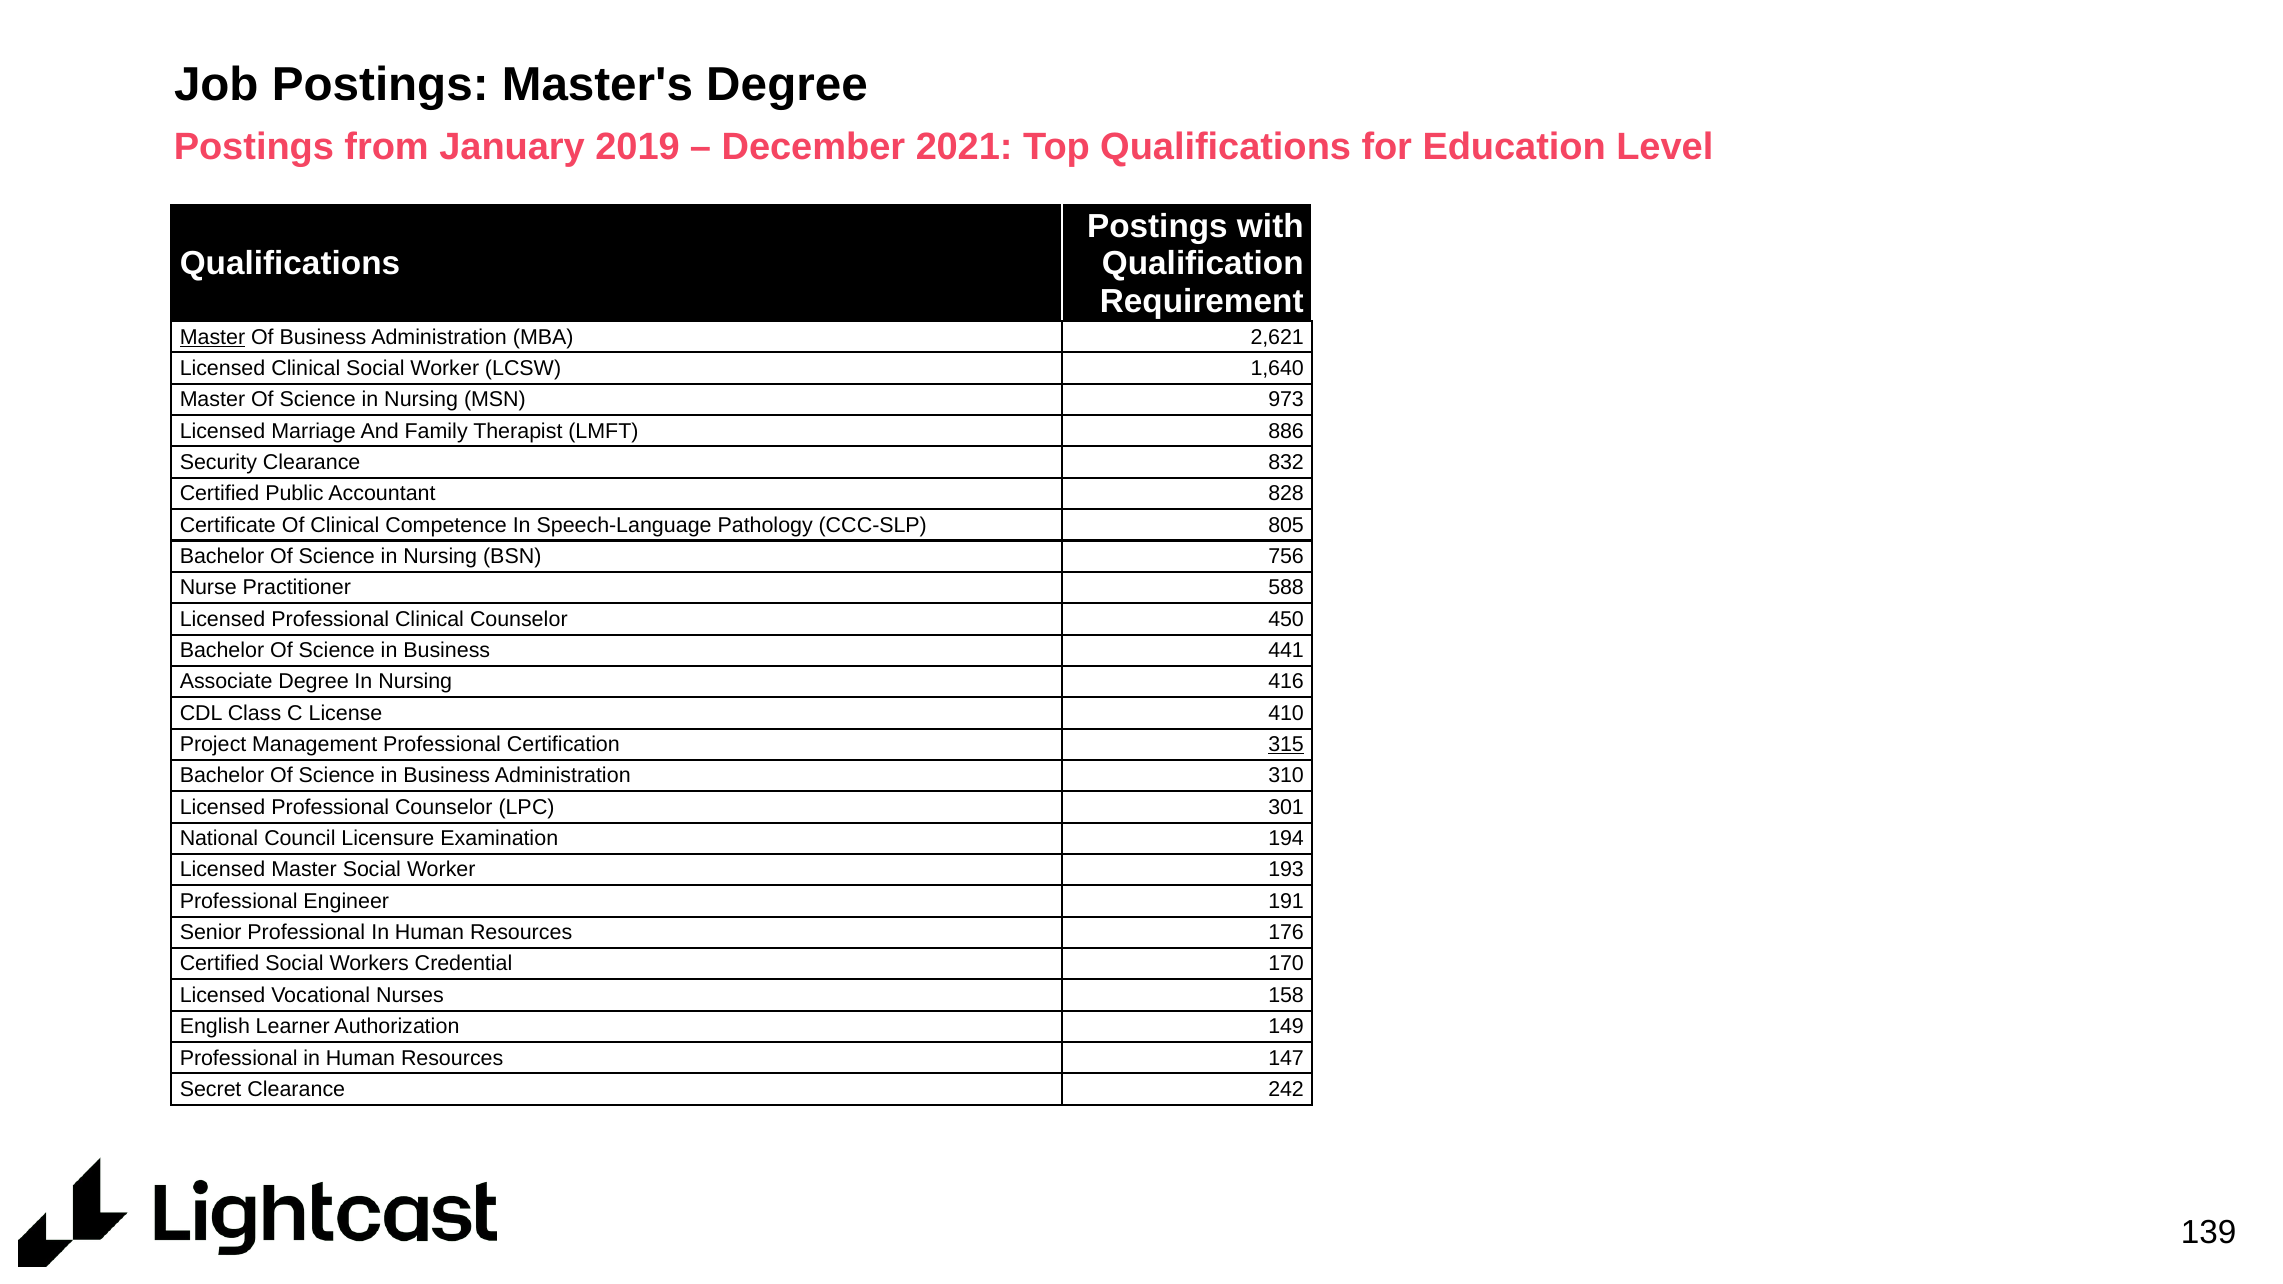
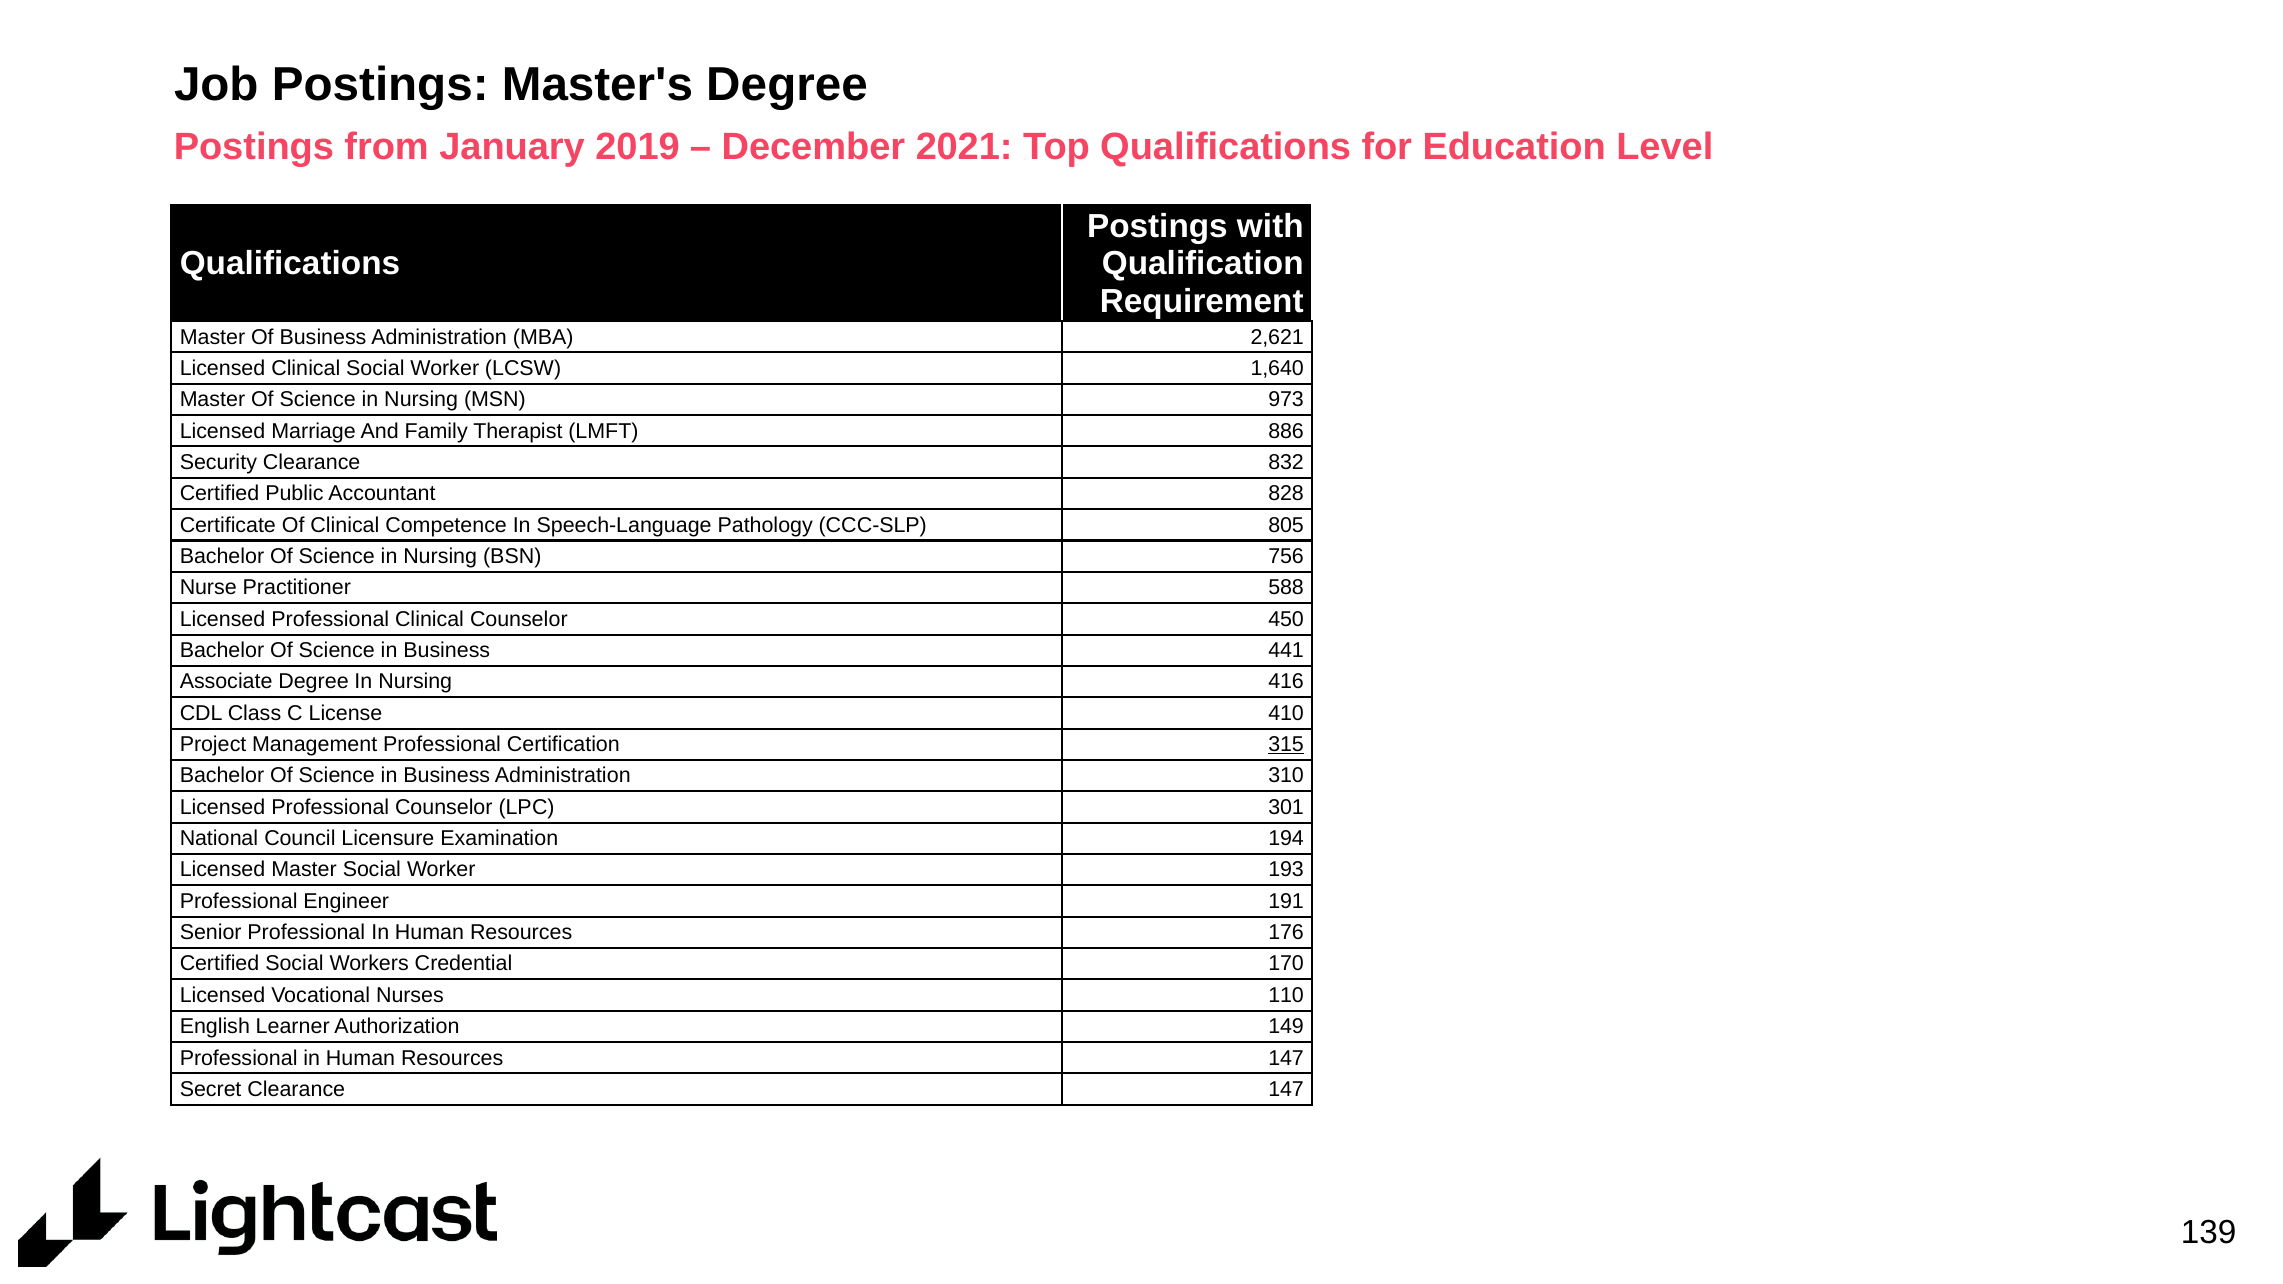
Master underline: present -> none (212, 337)
158: 158 -> 110 (1286, 995)
Clearance 242: 242 -> 147 (1286, 1089)
